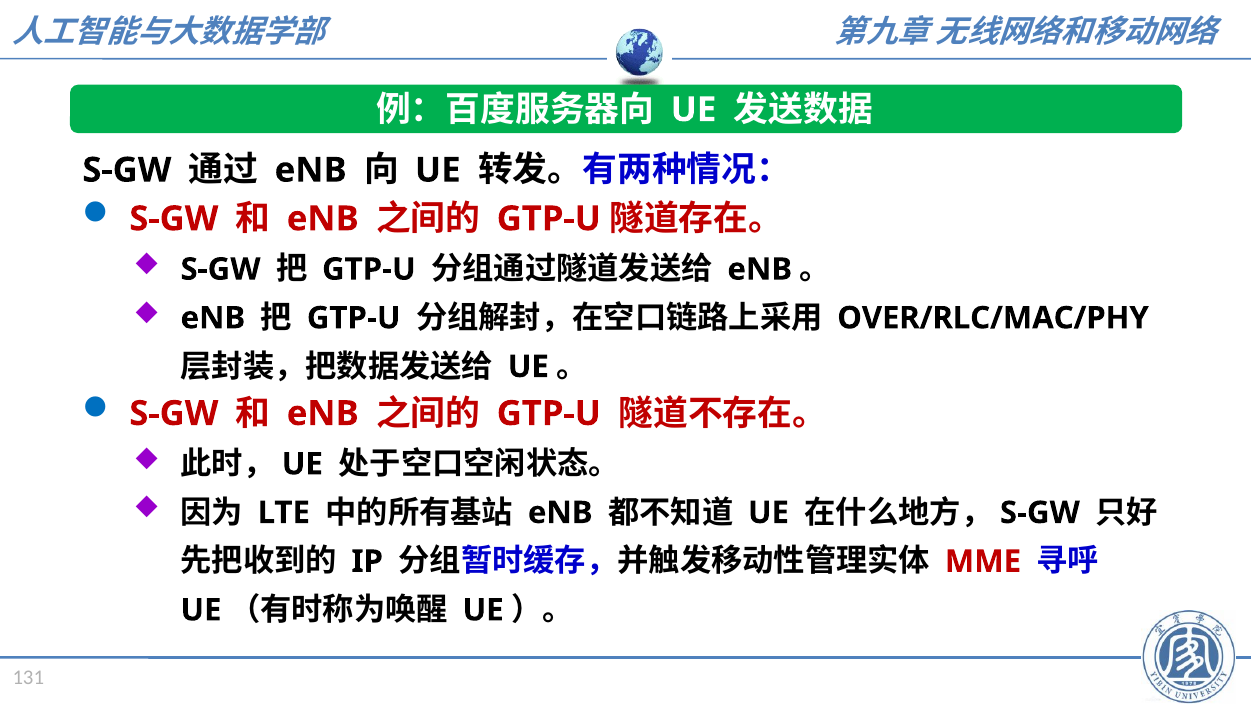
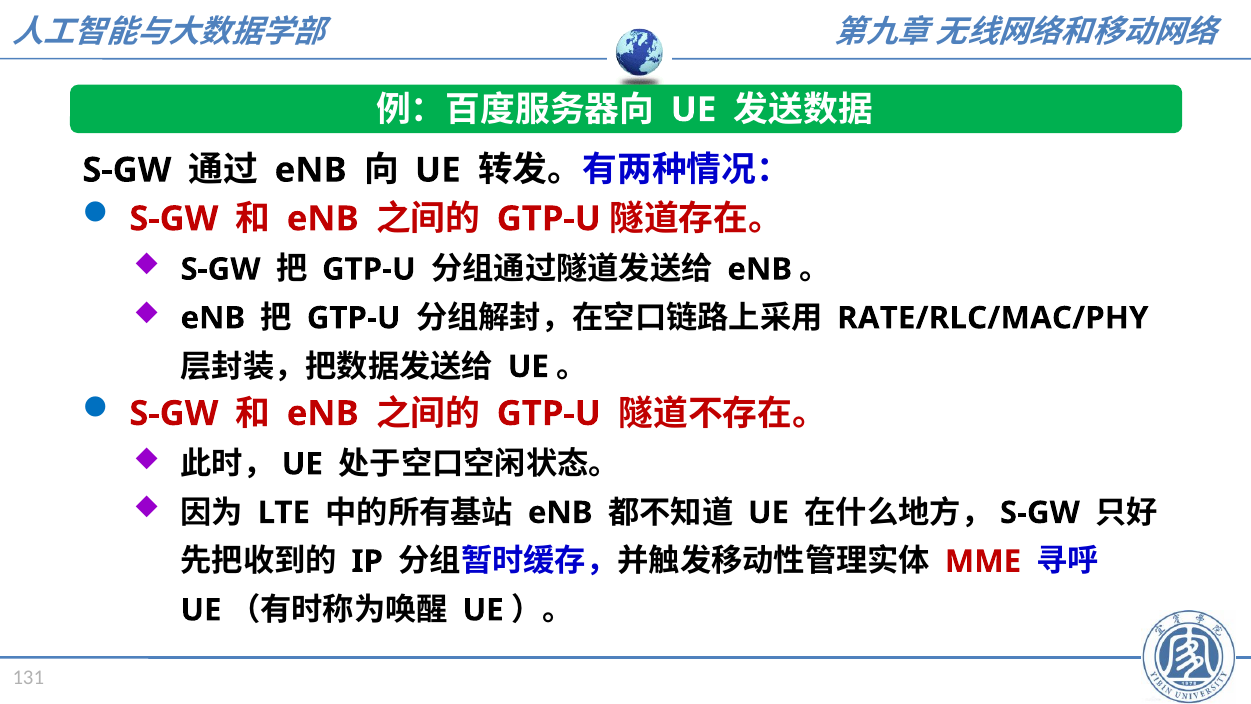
OVER/RLC/MAC/PHY: OVER/RLC/MAC/PHY -> RATE/RLC/MAC/PHY (993, 318)
